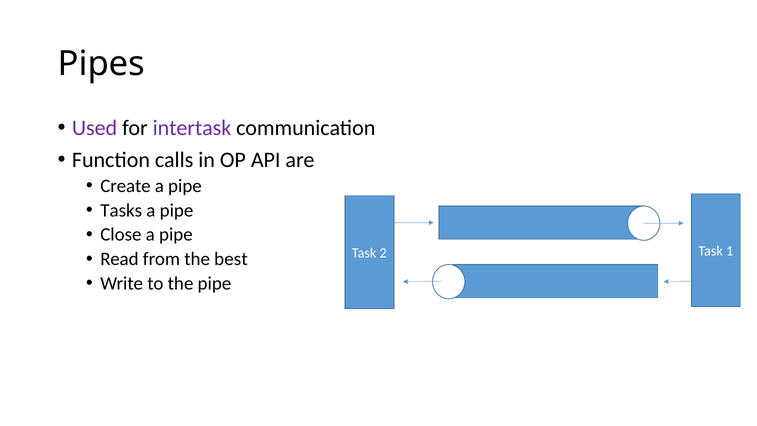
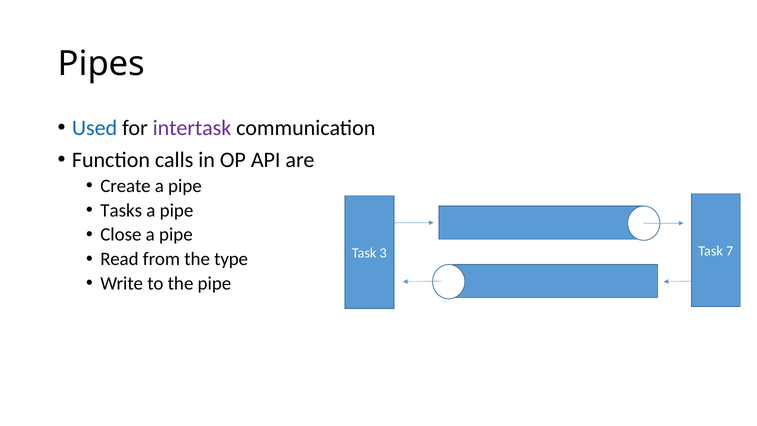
Used colour: purple -> blue (95, 128)
2: 2 -> 3 (383, 253)
1: 1 -> 7 (730, 251)
best: best -> type (231, 259)
